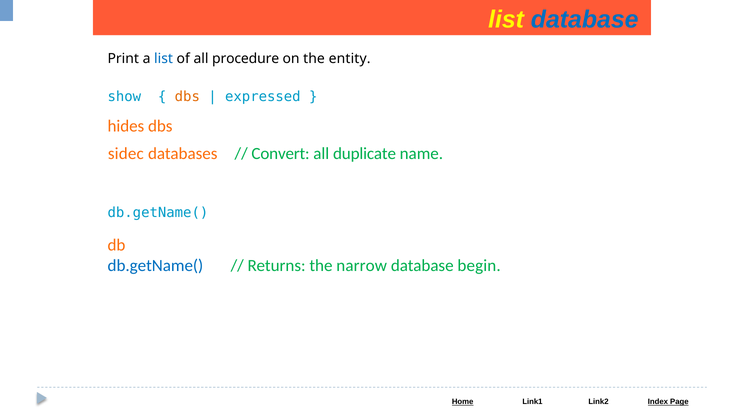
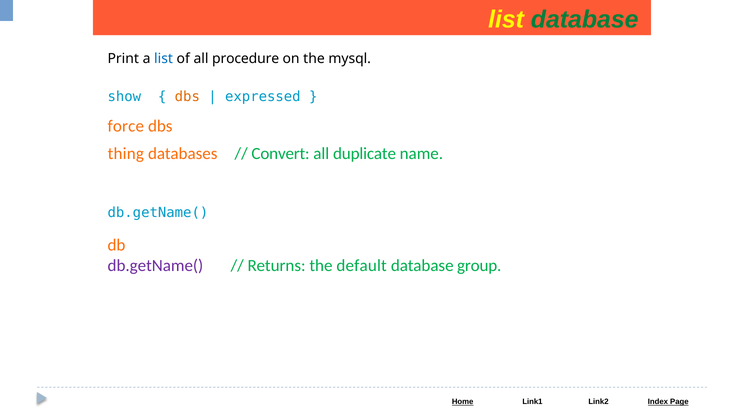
database colour: blue -> green (585, 19)
entity: entity -> mysql (350, 59)
hides: hides -> force (126, 126)
sidec: sidec -> thing (126, 154)
db.getName( colour: blue -> purple (155, 266)
narrow: narrow -> default (362, 266)
begin: begin -> group (479, 266)
